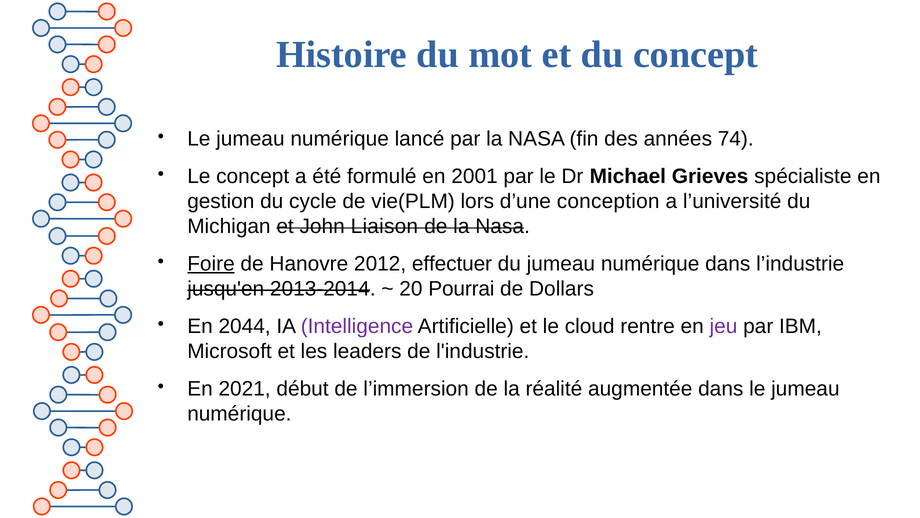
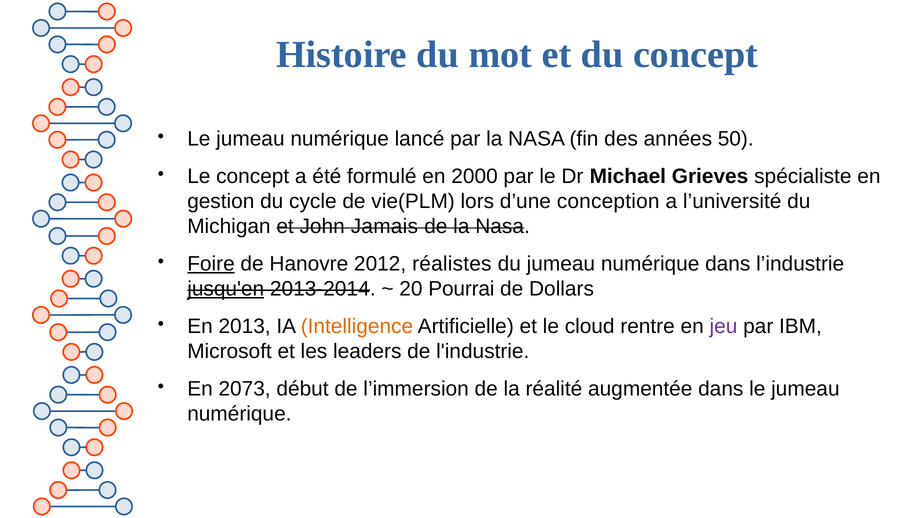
74: 74 -> 50 (736, 139)
2001: 2001 -> 2000 (475, 176)
Liaison: Liaison -> Jamais (384, 226)
effectuer: effectuer -> réalistes (452, 264)
jusqu'en underline: none -> present (226, 289)
2044: 2044 -> 2013 (245, 326)
Intelligence colour: purple -> orange (357, 326)
2021: 2021 -> 2073 (245, 388)
